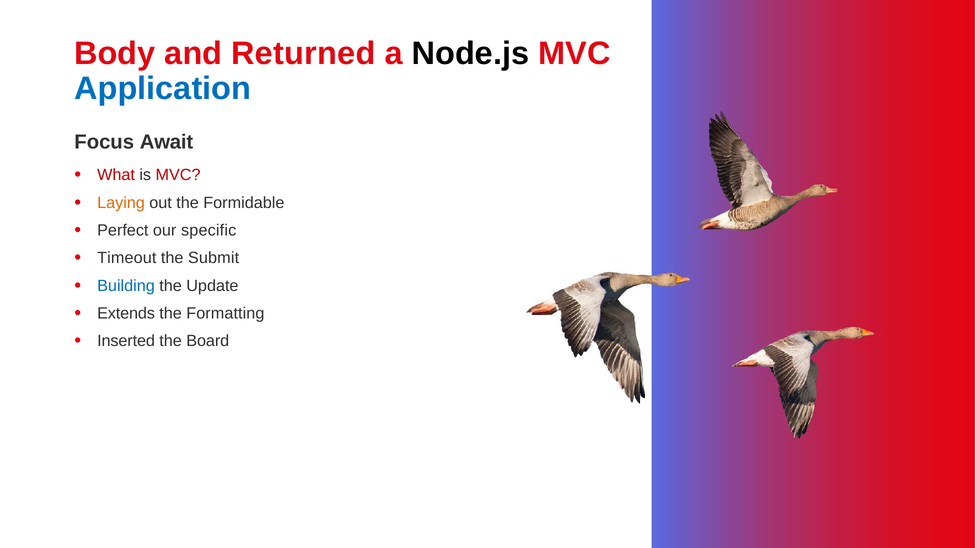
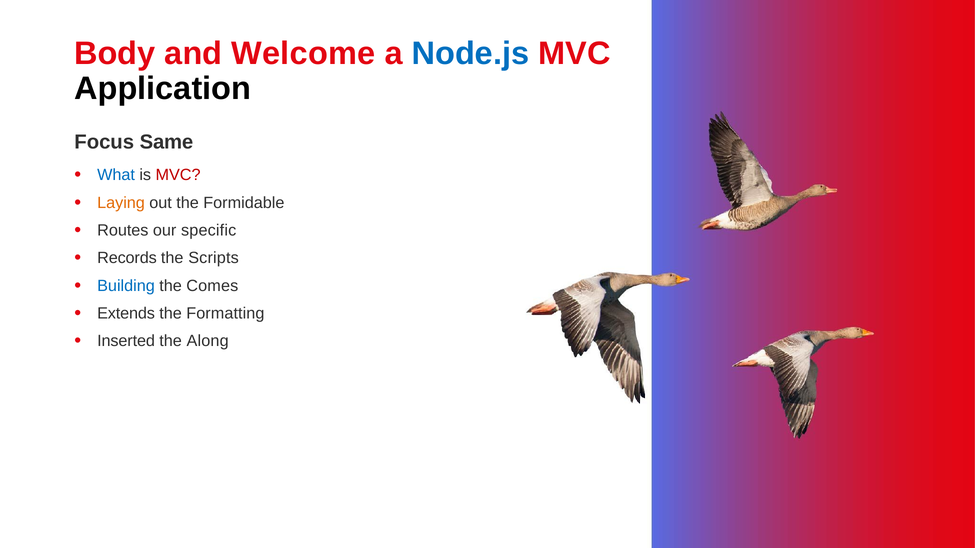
Returned: Returned -> Welcome (303, 53)
Node.js colour: black -> blue (470, 53)
Application colour: blue -> black (163, 89)
Await: Await -> Same (166, 142)
What colour: red -> blue (116, 175)
Perfect: Perfect -> Routes (123, 231)
Timeout: Timeout -> Records (127, 258)
Submit: Submit -> Scripts (214, 258)
Update: Update -> Comes (212, 286)
Board: Board -> Along (208, 341)
